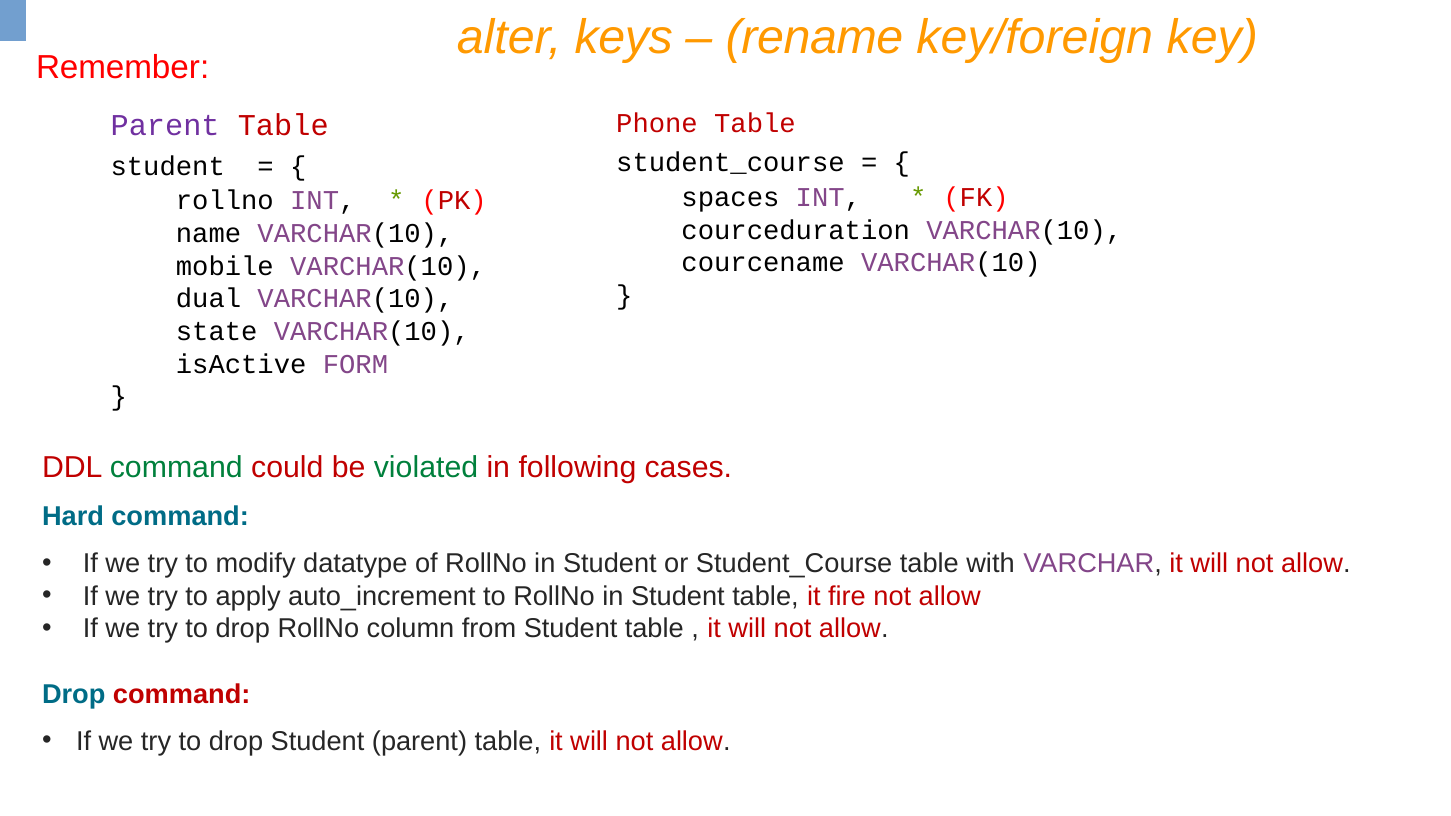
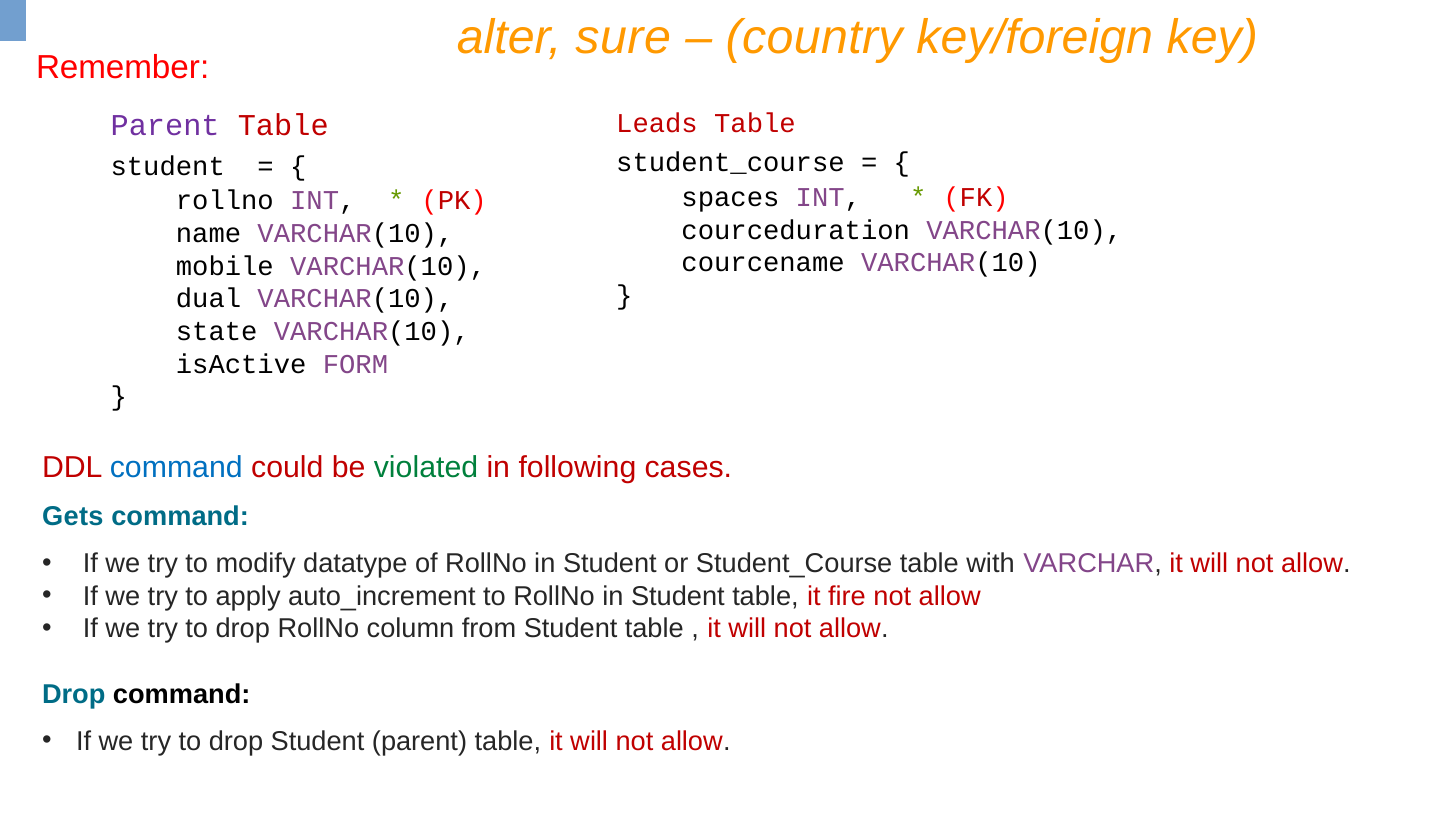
keys: keys -> sure (623, 38)
rename: rename -> country (814, 38)
Phone: Phone -> Leads (657, 123)
command colour: green -> blue (176, 468)
Hard: Hard -> Gets (73, 517)
command colour: red -> black (182, 694)
